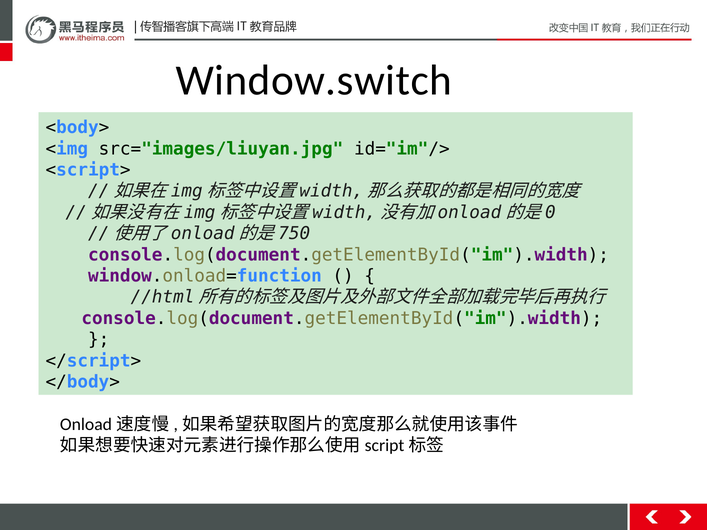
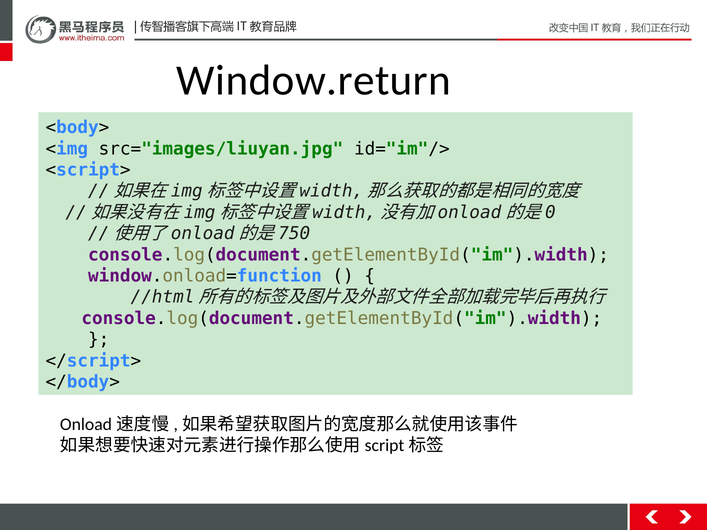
Window.switch: Window.switch -> Window.return (314, 81)
